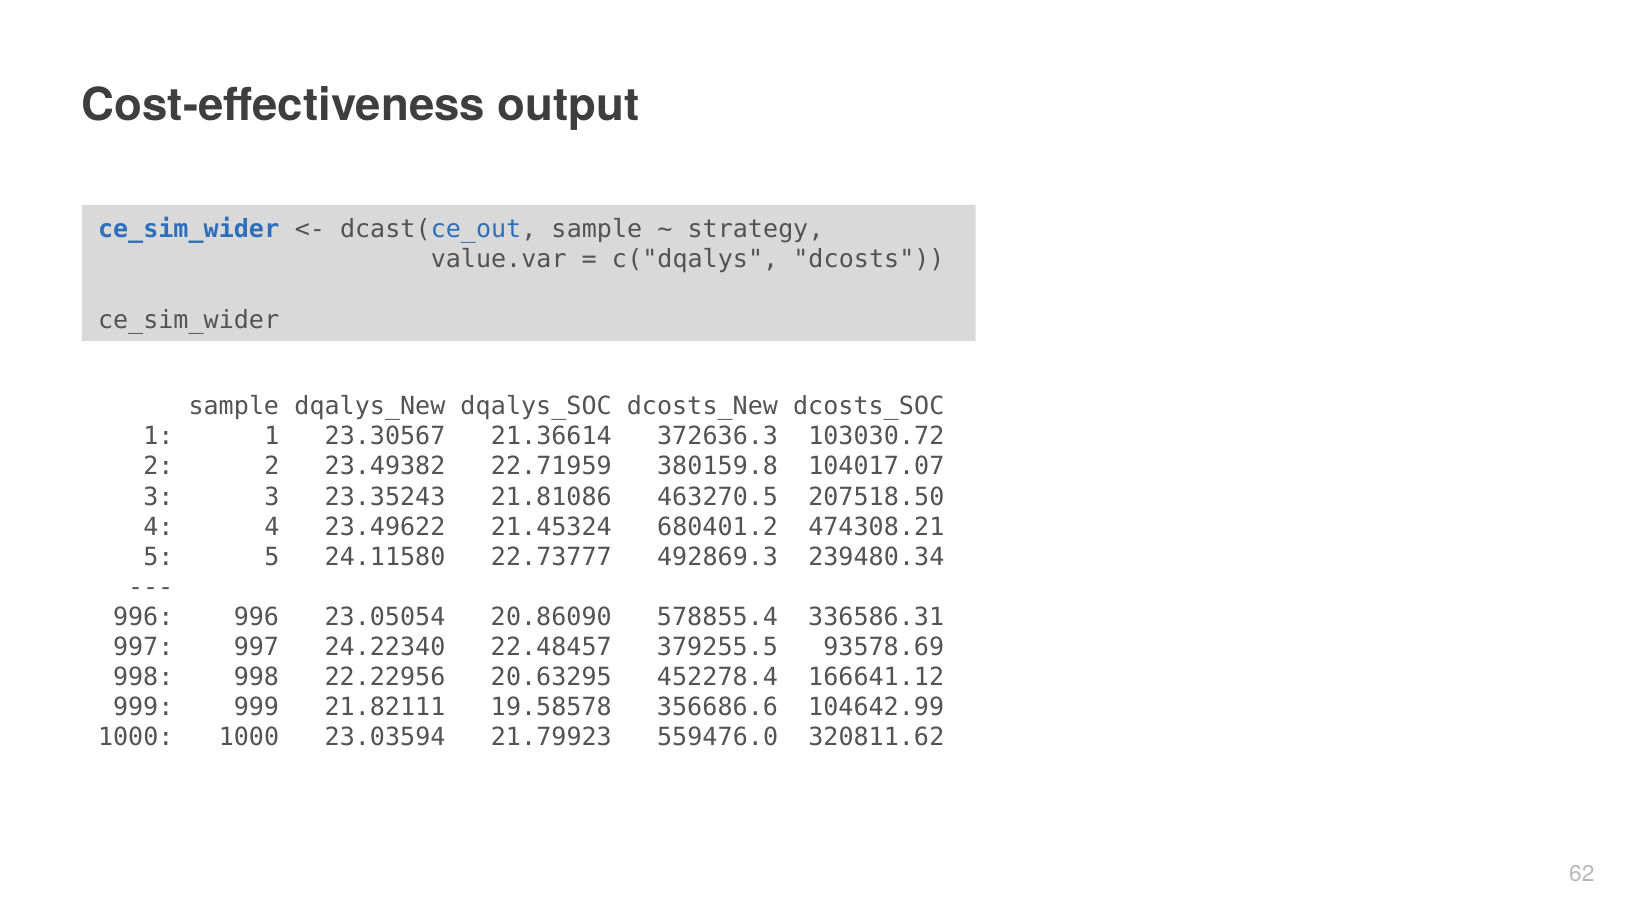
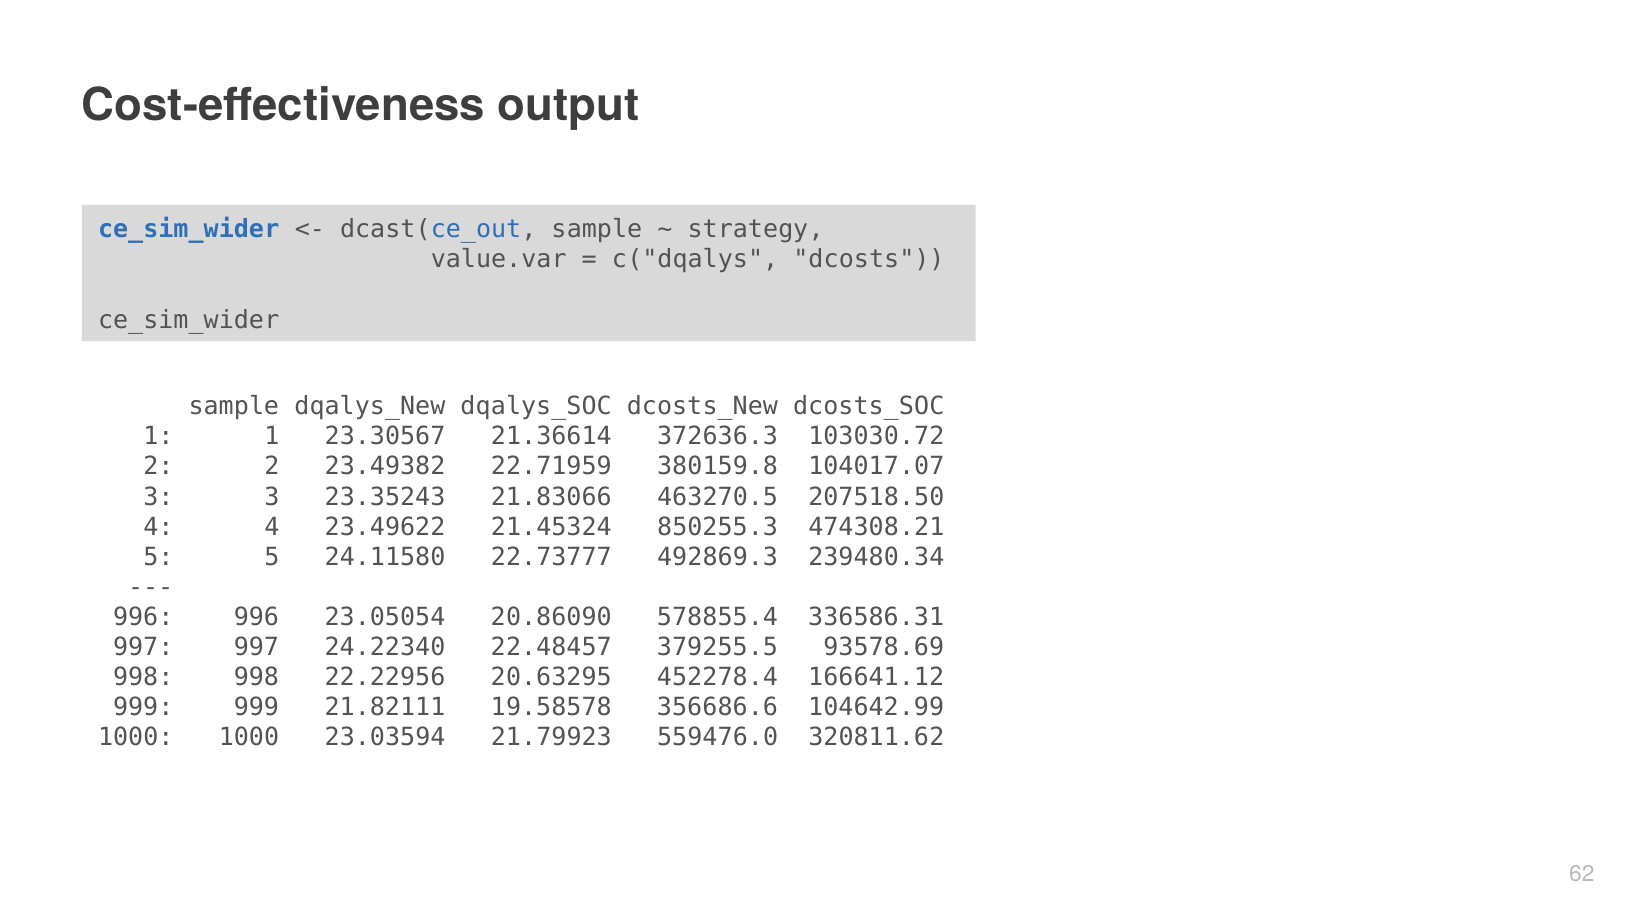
21.81086: 21.81086 -> 21.83066 (551, 497)
680401.2: 680401.2 -> 850255.3 (718, 527)
